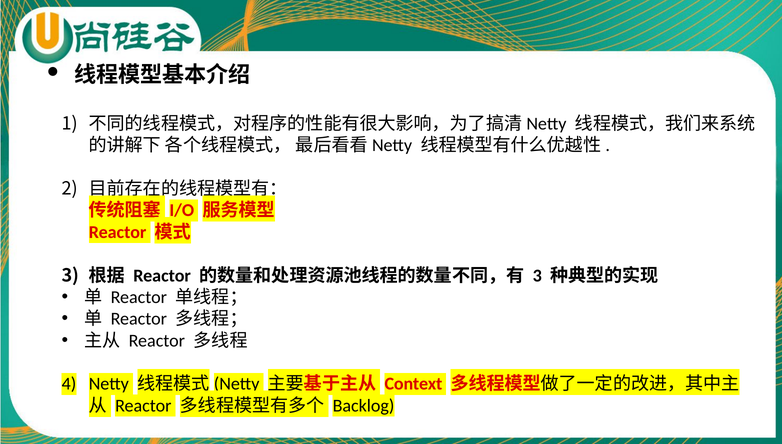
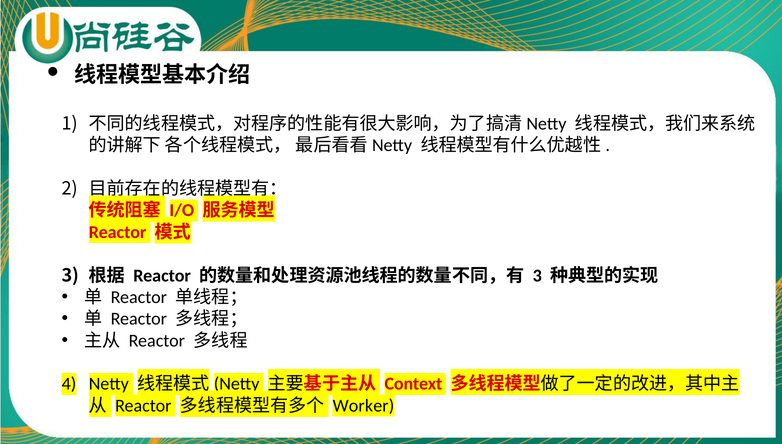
Backlog: Backlog -> Worker (363, 405)
